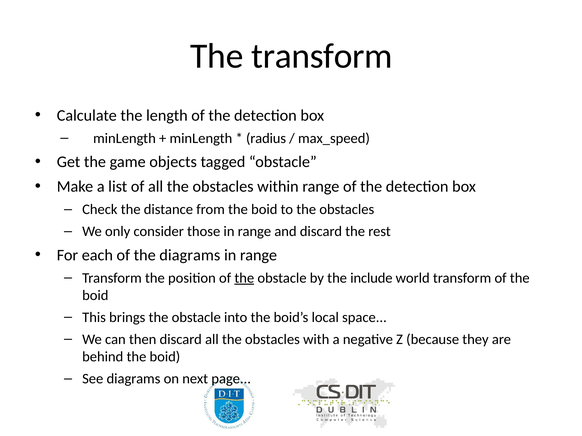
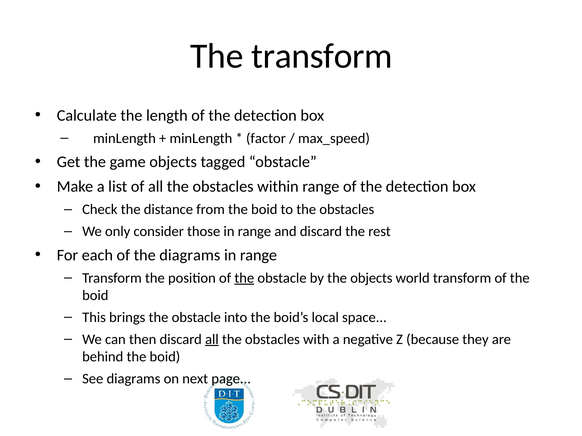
radius: radius -> factor (266, 138)
the include: include -> objects (371, 278)
all underline: none -> present (212, 340)
